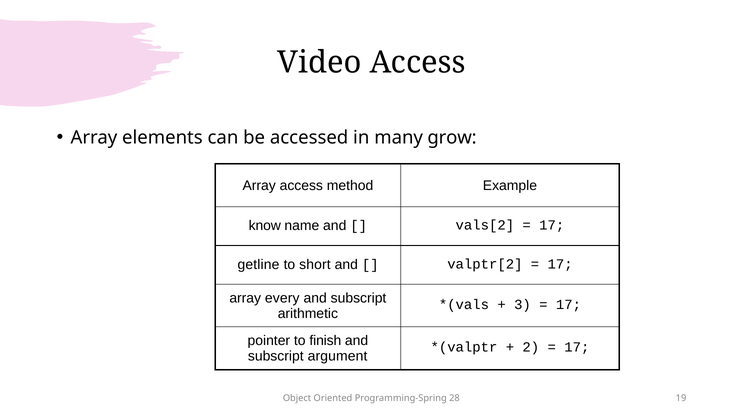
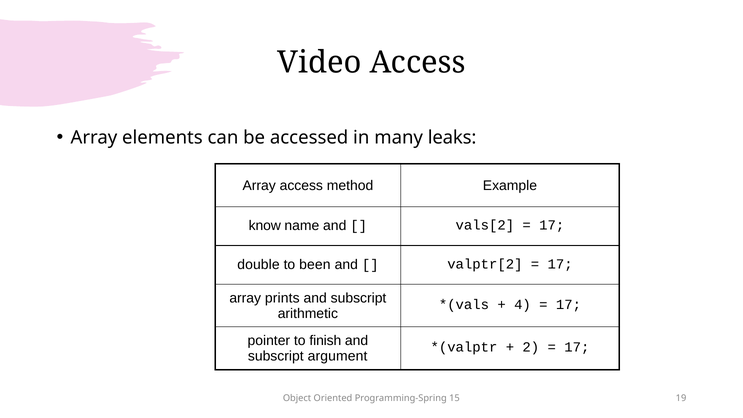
grow: grow -> leaks (452, 138)
getline: getline -> double (258, 265)
short: short -> been (315, 265)
every: every -> prints (282, 298)
3: 3 -> 4 (522, 305)
28: 28 -> 15 (454, 398)
